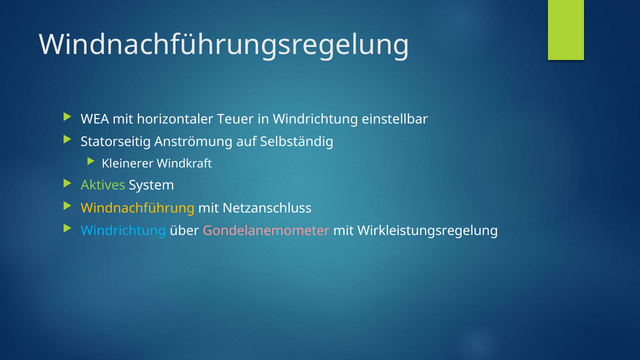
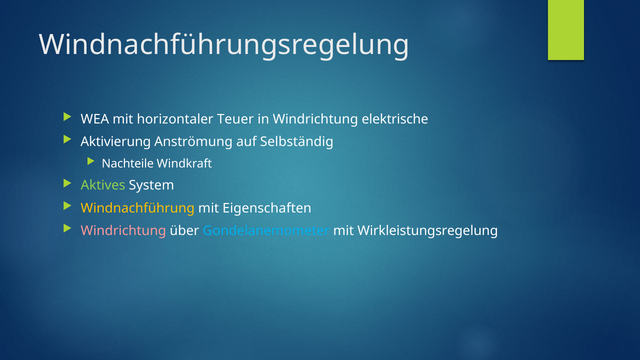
einstellbar: einstellbar -> elektrische (395, 119)
Statorseitig: Statorseitig -> Aktivierung (116, 142)
Kleinerer: Kleinerer -> Nachteile (128, 164)
Netzanschluss: Netzanschluss -> Eigenschaften (267, 208)
Windrichtung colour: light blue -> pink (123, 231)
Gondelanemometer colour: pink -> light blue (266, 231)
